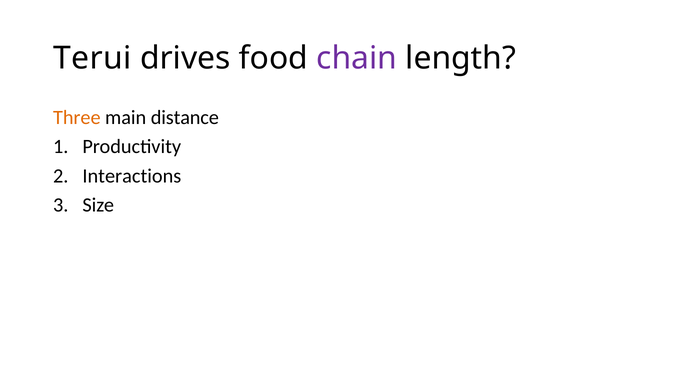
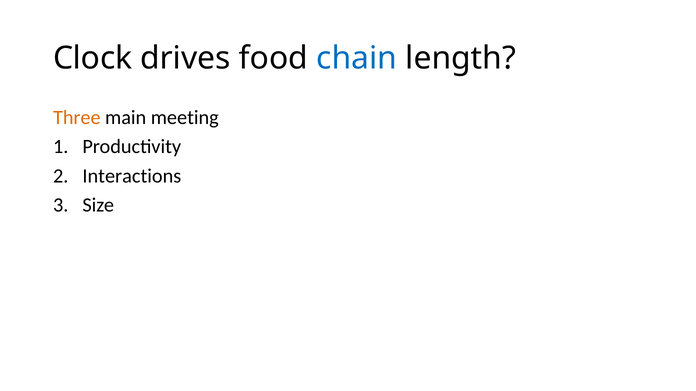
Terui: Terui -> Clock (93, 58)
chain colour: purple -> blue (357, 58)
distance: distance -> meeting (185, 118)
